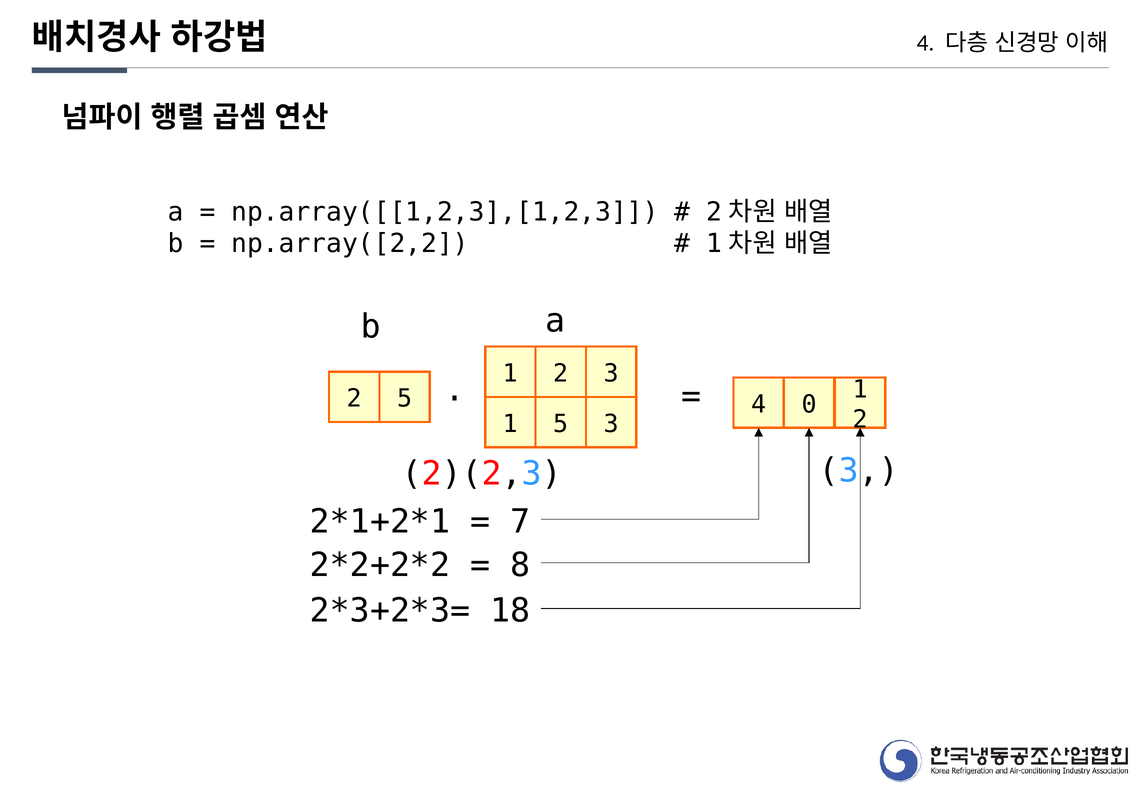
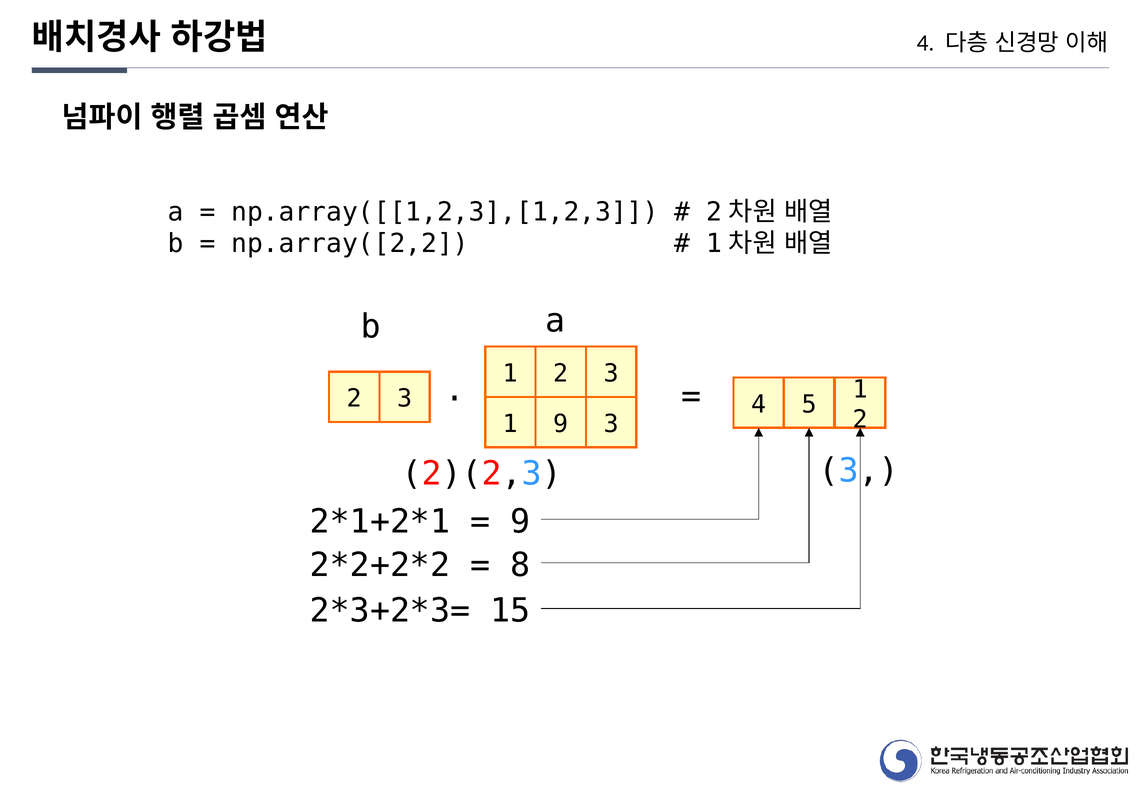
2 5: 5 -> 3 (405, 399)
0: 0 -> 5 (809, 405)
1 5: 5 -> 9 (561, 424)
7: 7 -> 9 (520, 522)
18: 18 -> 15 (510, 611)
